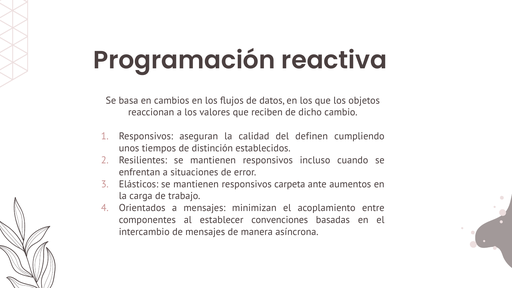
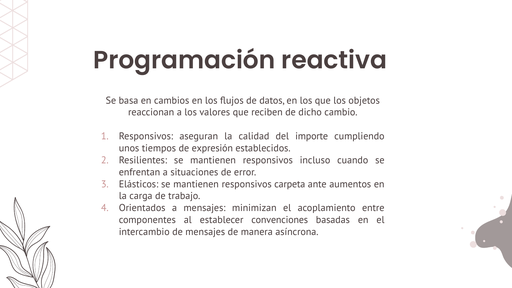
definen: definen -> importe (312, 136)
distinción: distinción -> expresión (212, 148)
